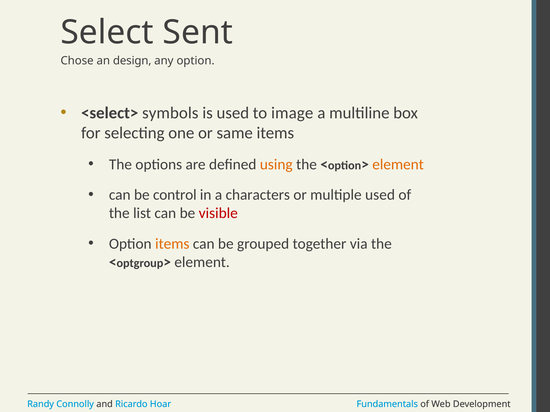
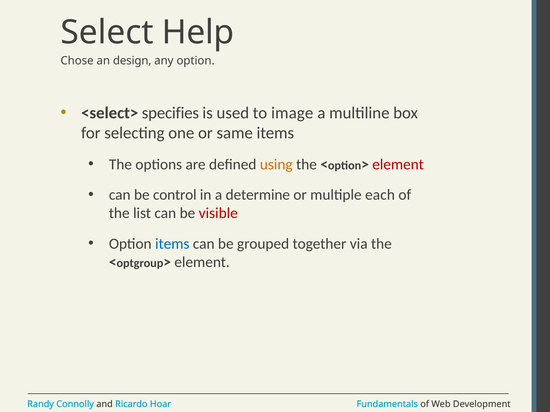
Sent: Sent -> Help (198, 33)
symbols: symbols -> specifies (170, 113)
element colour: orange -> red (398, 165)
characters: characters -> determine (258, 195)
multiple used: used -> each (380, 195)
items colour: orange -> blue (172, 244)
